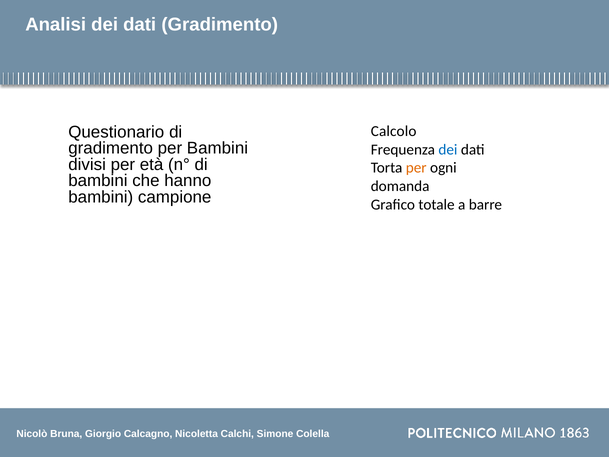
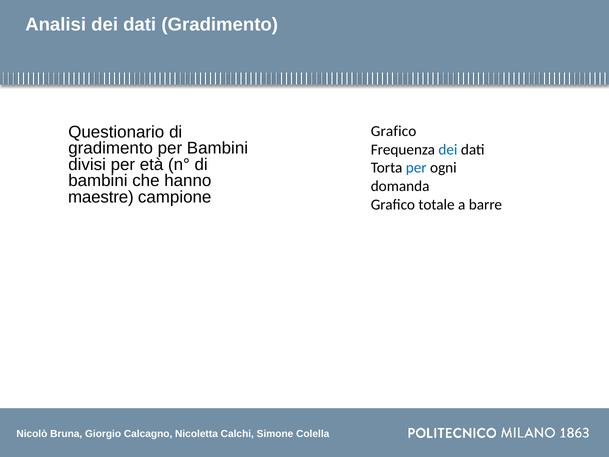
Calcolo: Calcolo -> Grafico (394, 131)
per colour: orange -> blue (416, 168)
bambini: bambini -> maestre (101, 197)
